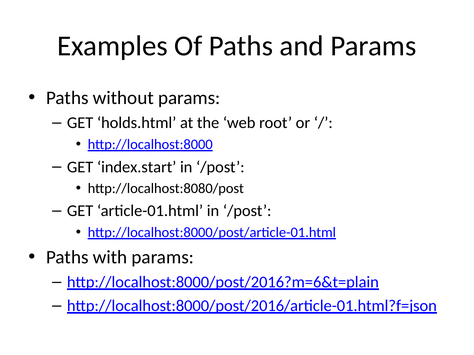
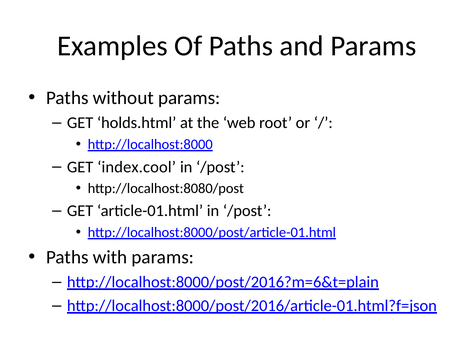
index.start: index.start -> index.cool (137, 167)
